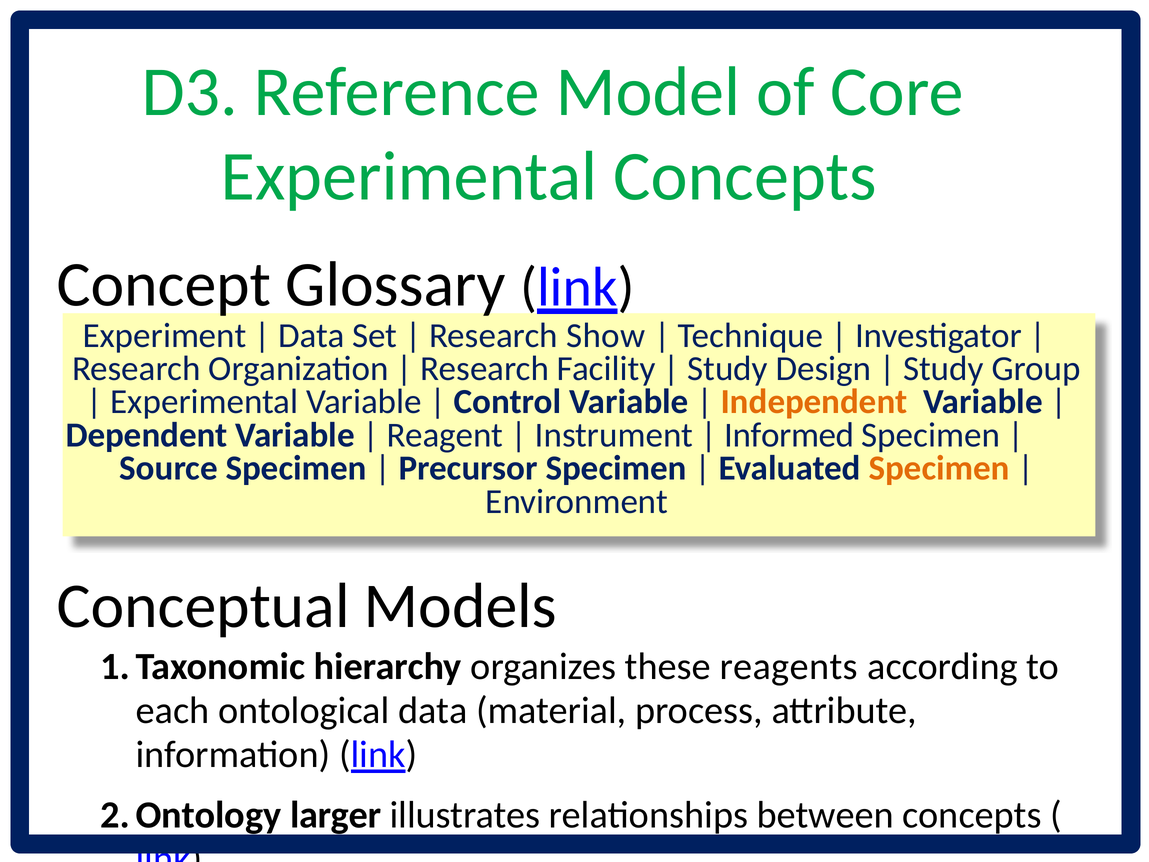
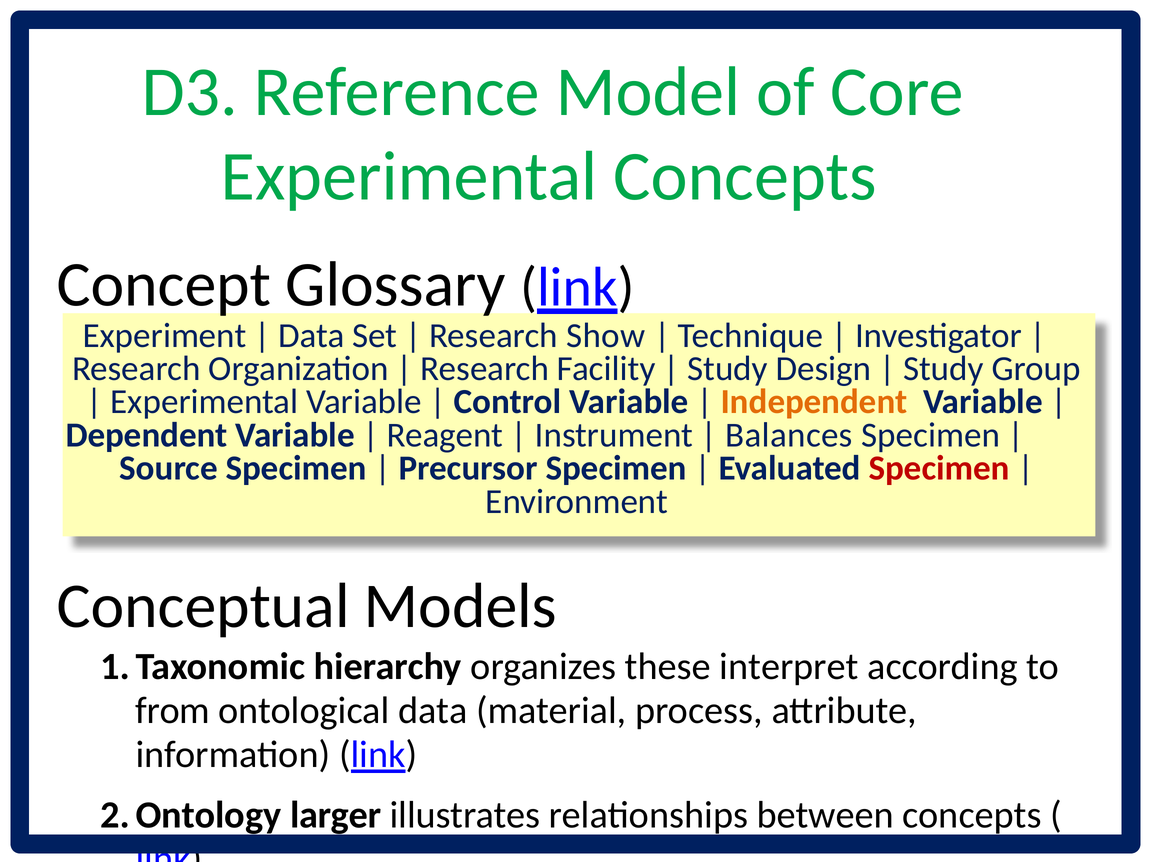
Informed: Informed -> Balances (789, 435)
Specimen colour: orange -> red (939, 468)
reagents: reagents -> interpret (789, 666)
each: each -> from (173, 710)
